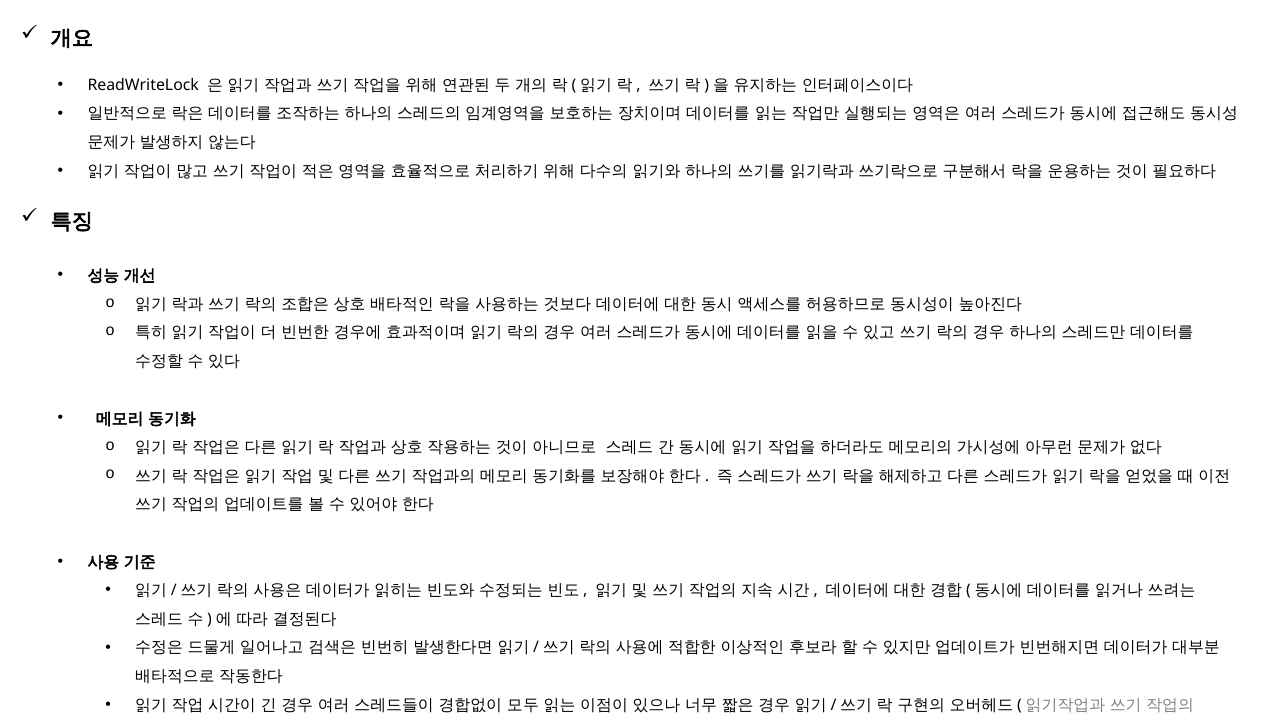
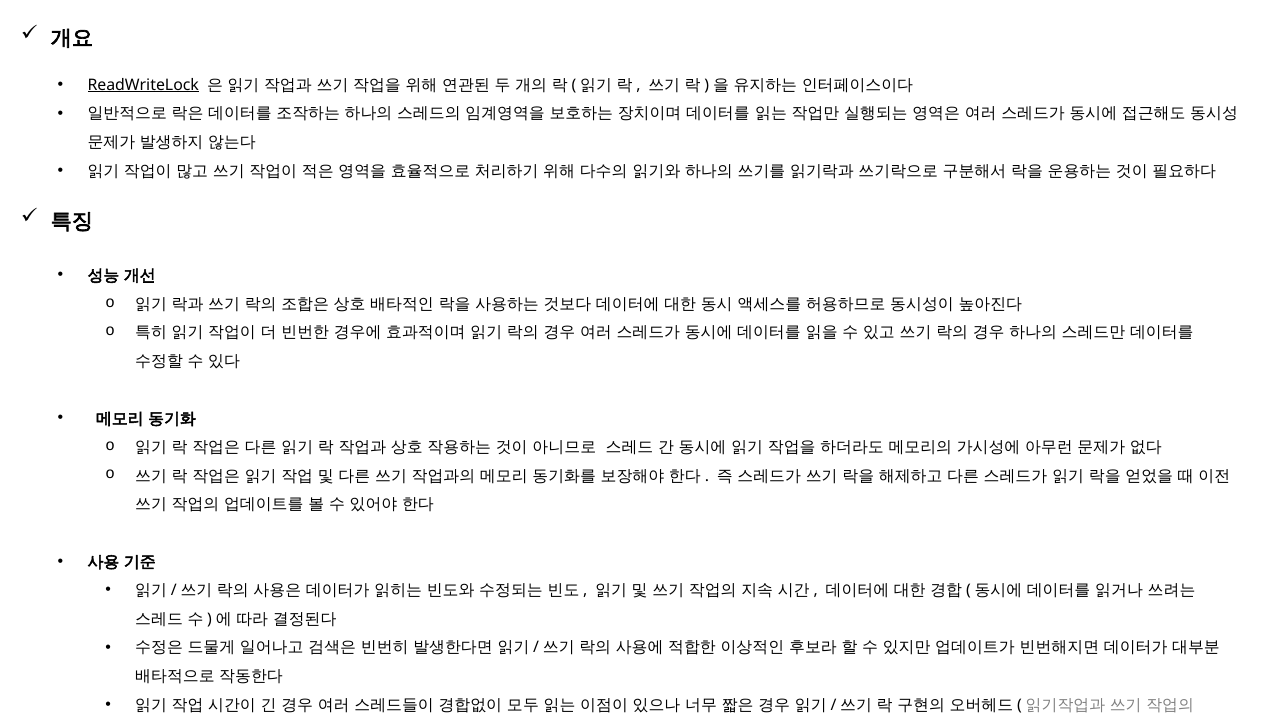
ReadWriteLock underline: none -> present (143, 85)
